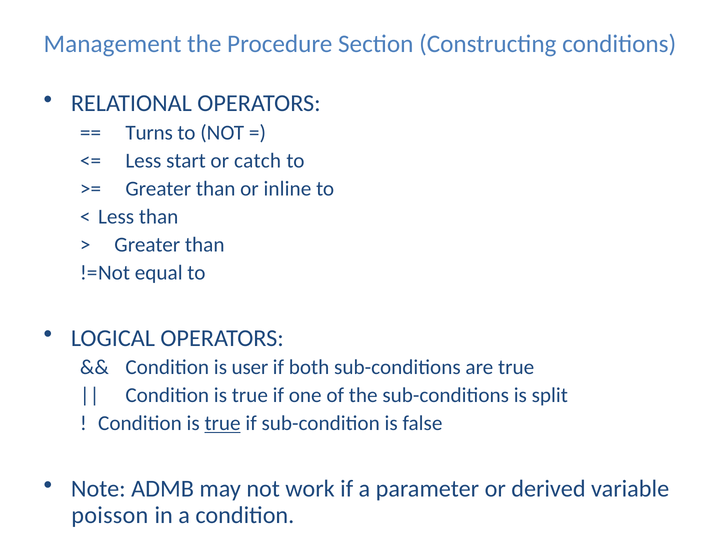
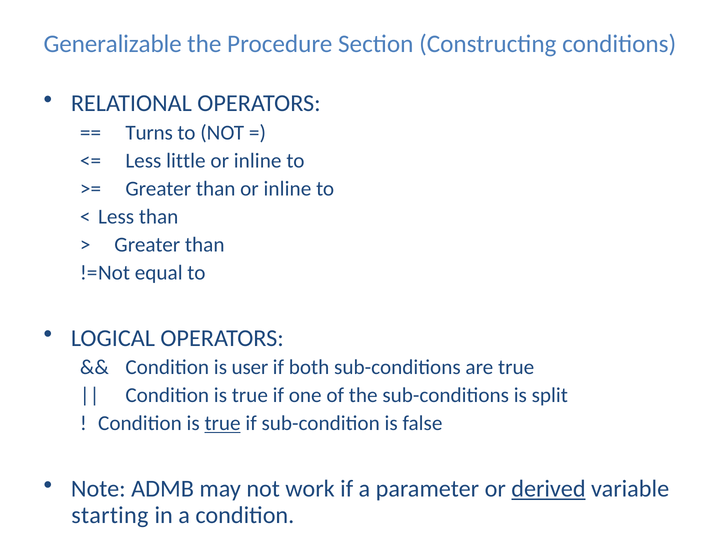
Management: Management -> Generalizable (113, 44)
start: start -> little (186, 161)
catch: catch -> inline (258, 161)
derived underline: none -> present (548, 489)
poisson: poisson -> starting (110, 515)
